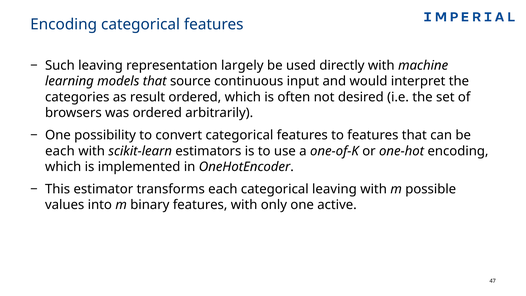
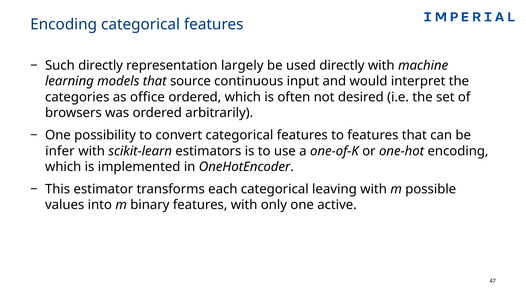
Such leaving: leaving -> directly (101, 66)
result: result -> office (147, 97)
each: each -> infer (60, 151)
